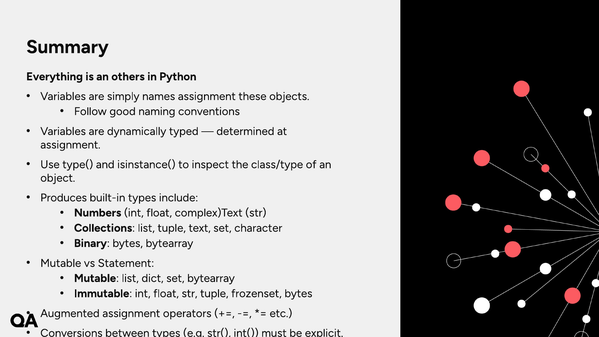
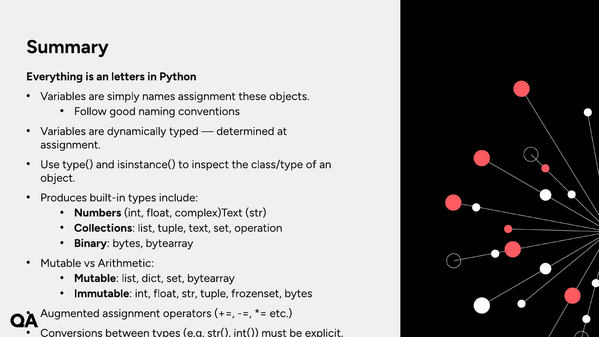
others: others -> letters (128, 77)
character: character -> operation (258, 228)
Statement: Statement -> Arithmetic (126, 263)
